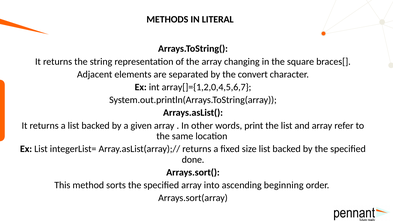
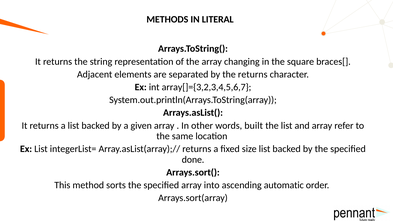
the convert: convert -> returns (253, 74)
array[]={1,2,0,4,5,6,7: array[]={1,2,0,4,5,6,7 -> array[]={3,2,3,4,5,6,7 (207, 87)
print: print -> built (254, 126)
beginning: beginning -> automatic (284, 185)
